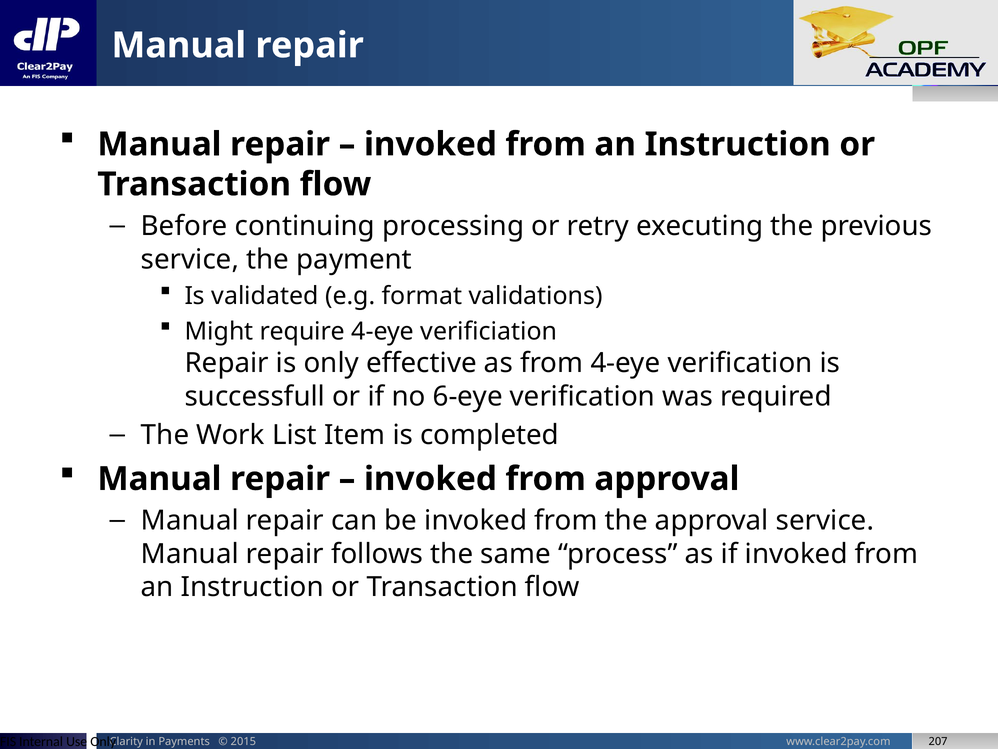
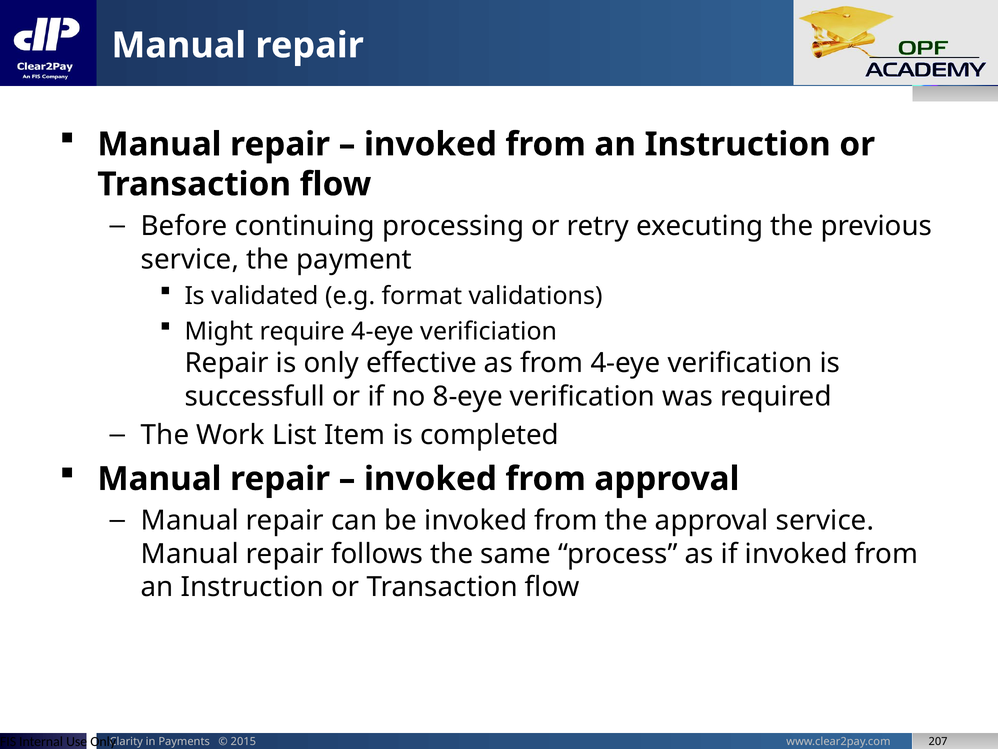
6-eye: 6-eye -> 8-eye (468, 396)
